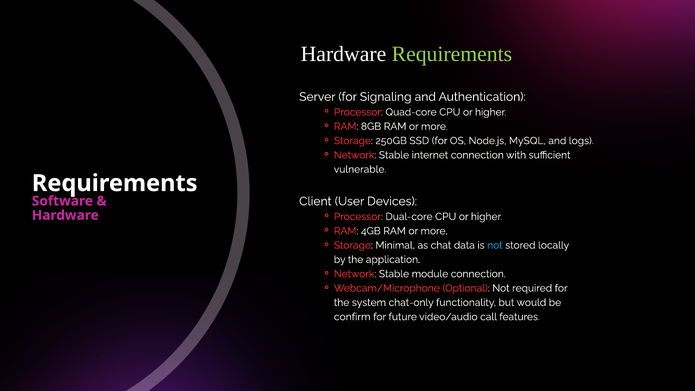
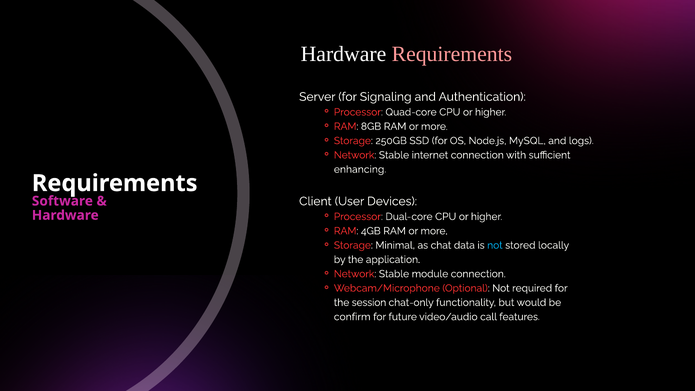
Requirements colour: light green -> pink (452, 54)
vulnerable: vulnerable -> enhancing (360, 169)
system: system -> session (369, 302)
